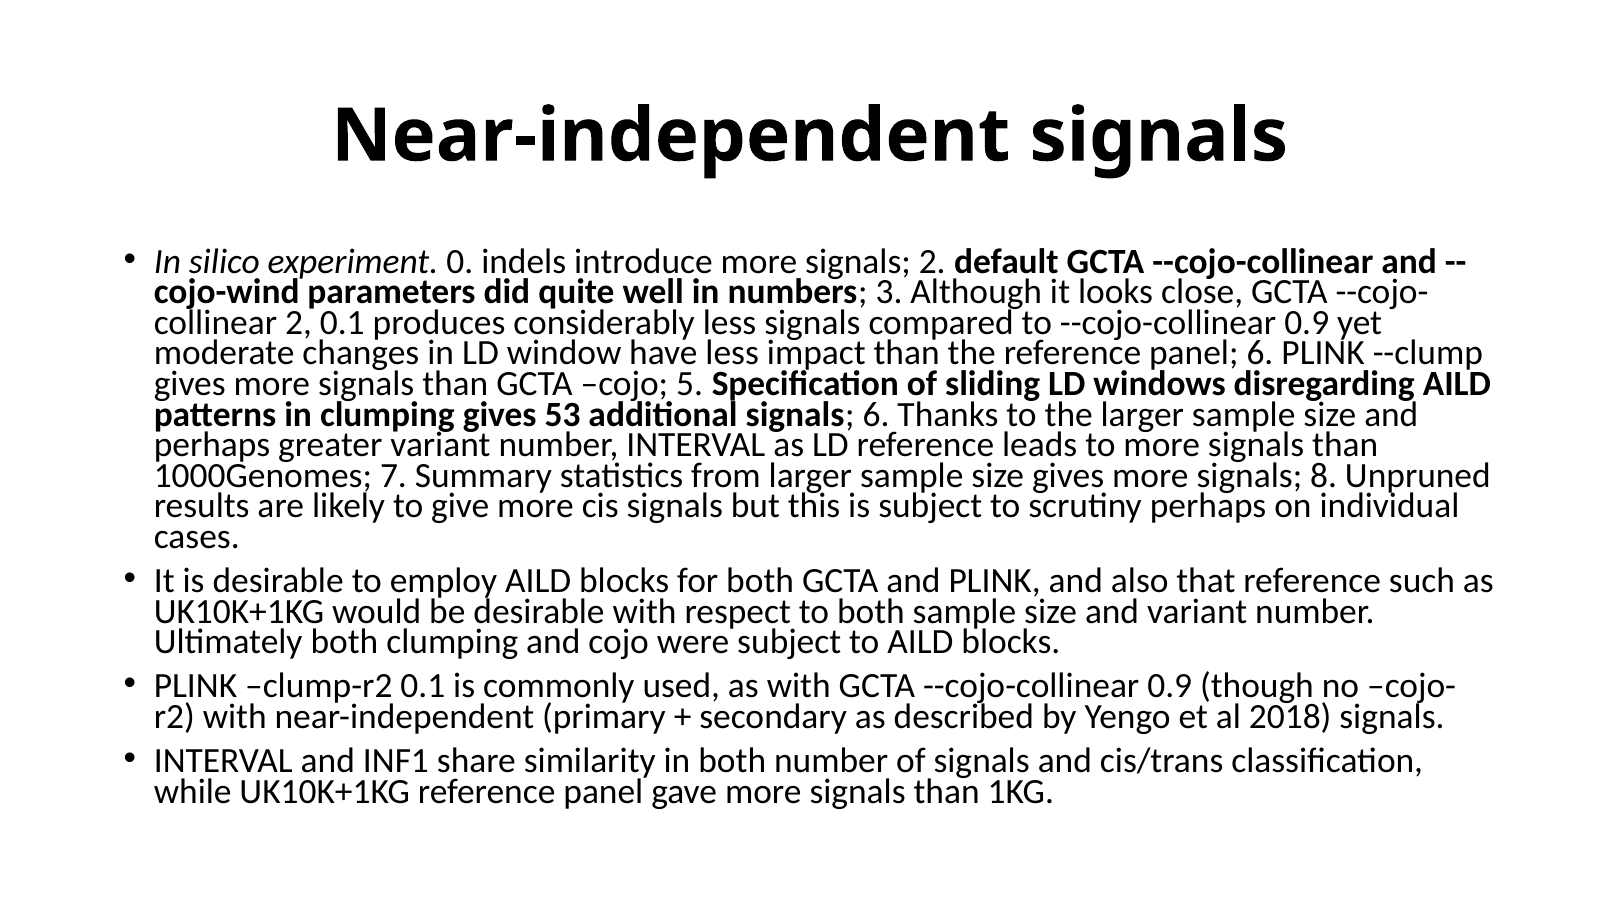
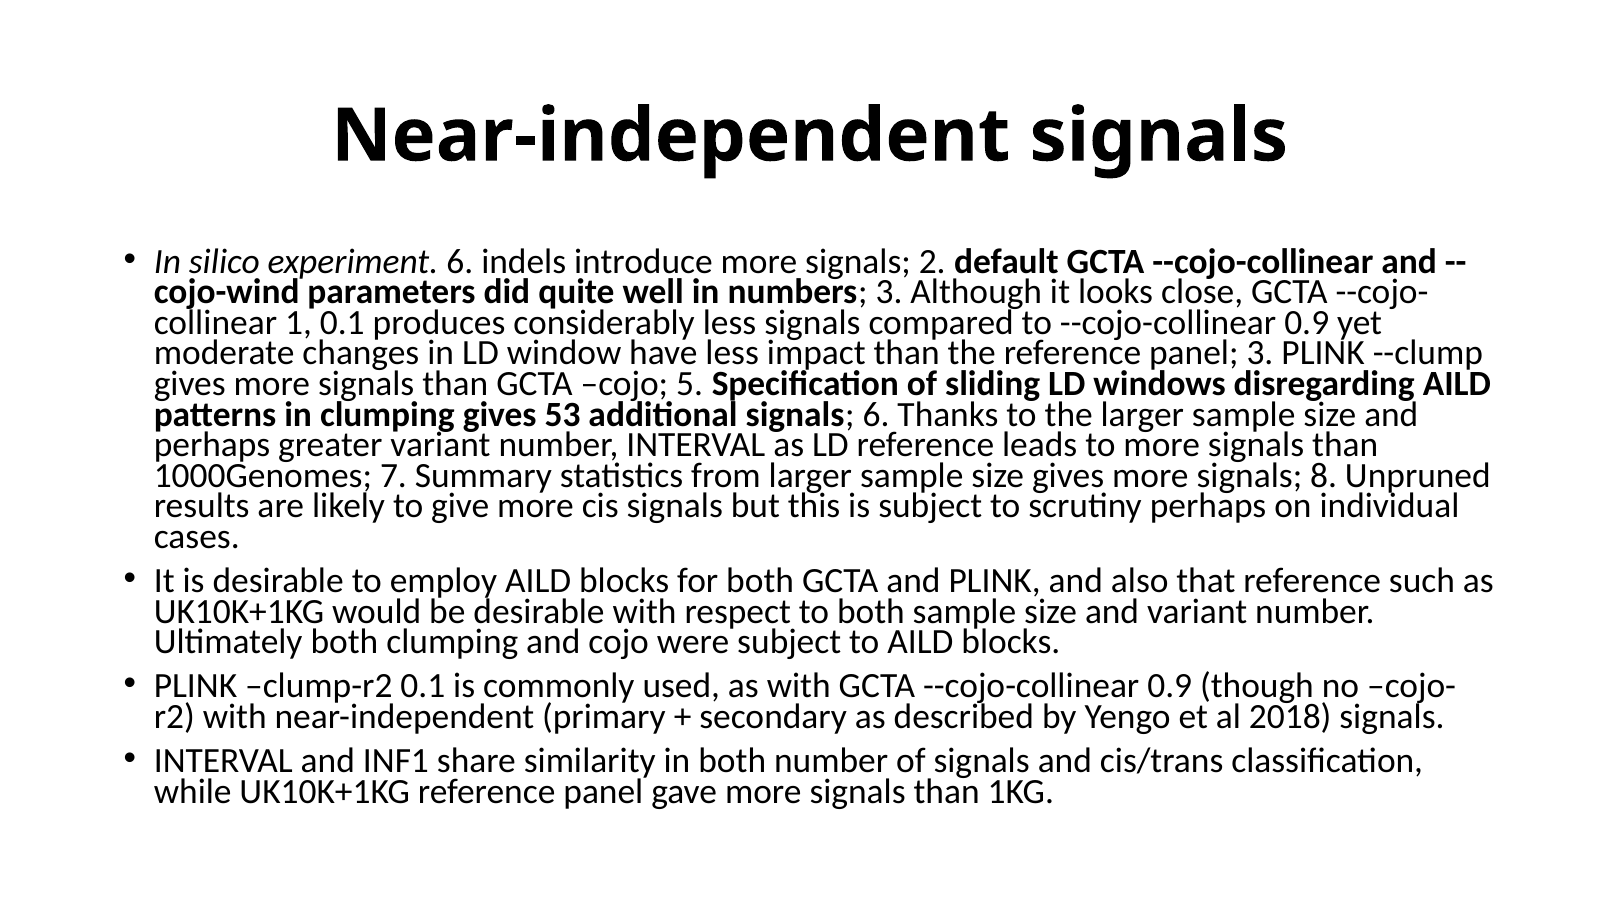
experiment 0: 0 -> 6 (460, 261)
2: 2 -> 1 (298, 323)
panel 6: 6 -> 3 (1260, 353)
